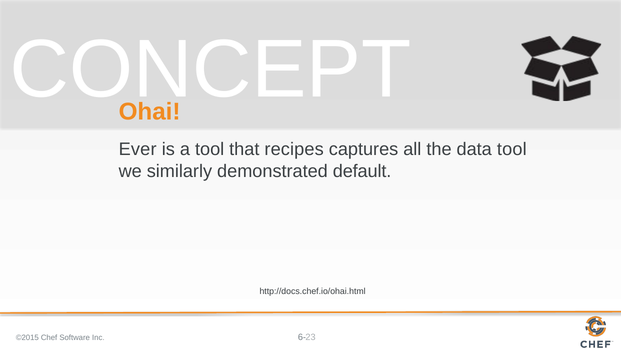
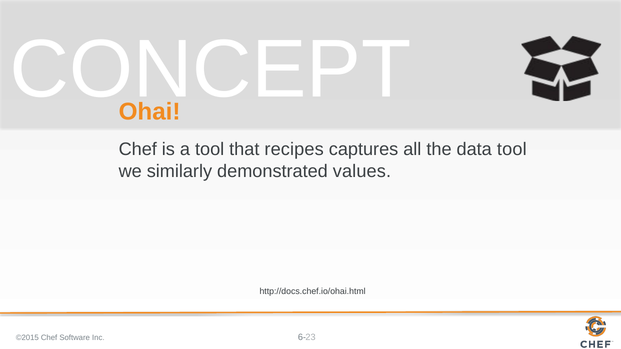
Ever: Ever -> Chef (138, 150)
default: default -> values (362, 171)
